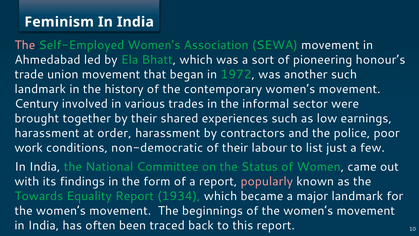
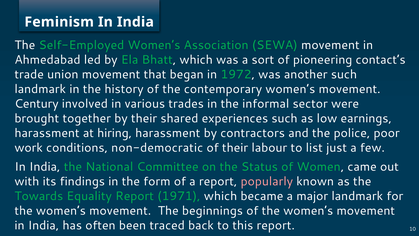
The colour: pink -> white (25, 45)
honour’s: honour’s -> contact’s (381, 60)
order: order -> hiring (115, 133)
1934: 1934 -> 1971 (179, 196)
